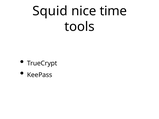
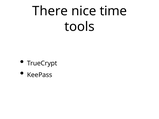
Squid: Squid -> There (50, 11)
